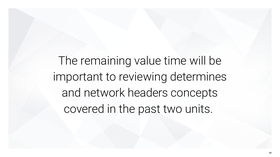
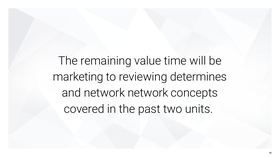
important: important -> marketing (78, 77)
network headers: headers -> network (148, 93)
